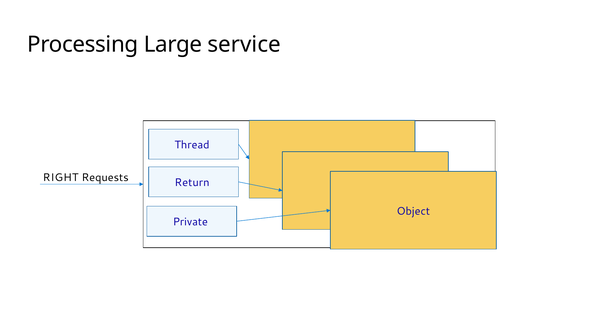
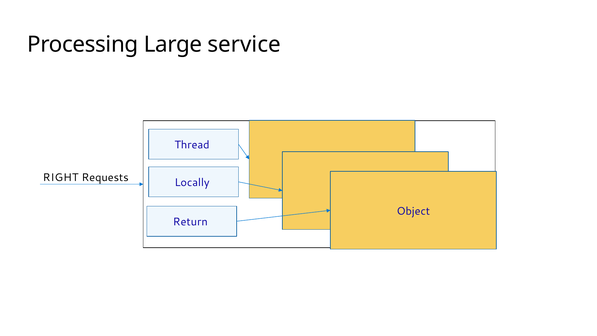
Return: Return -> Locally (192, 183)
Private: Private -> Return (190, 222)
